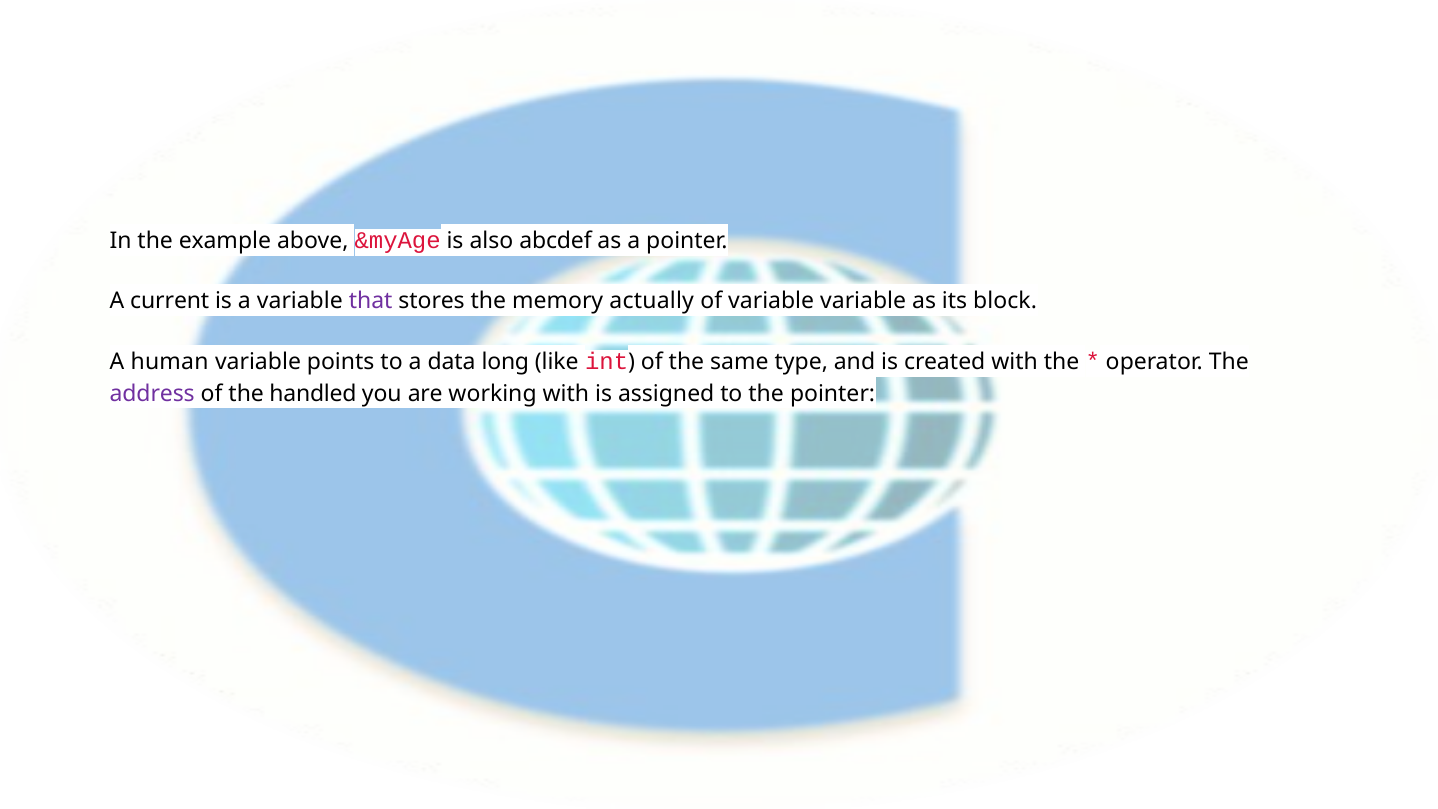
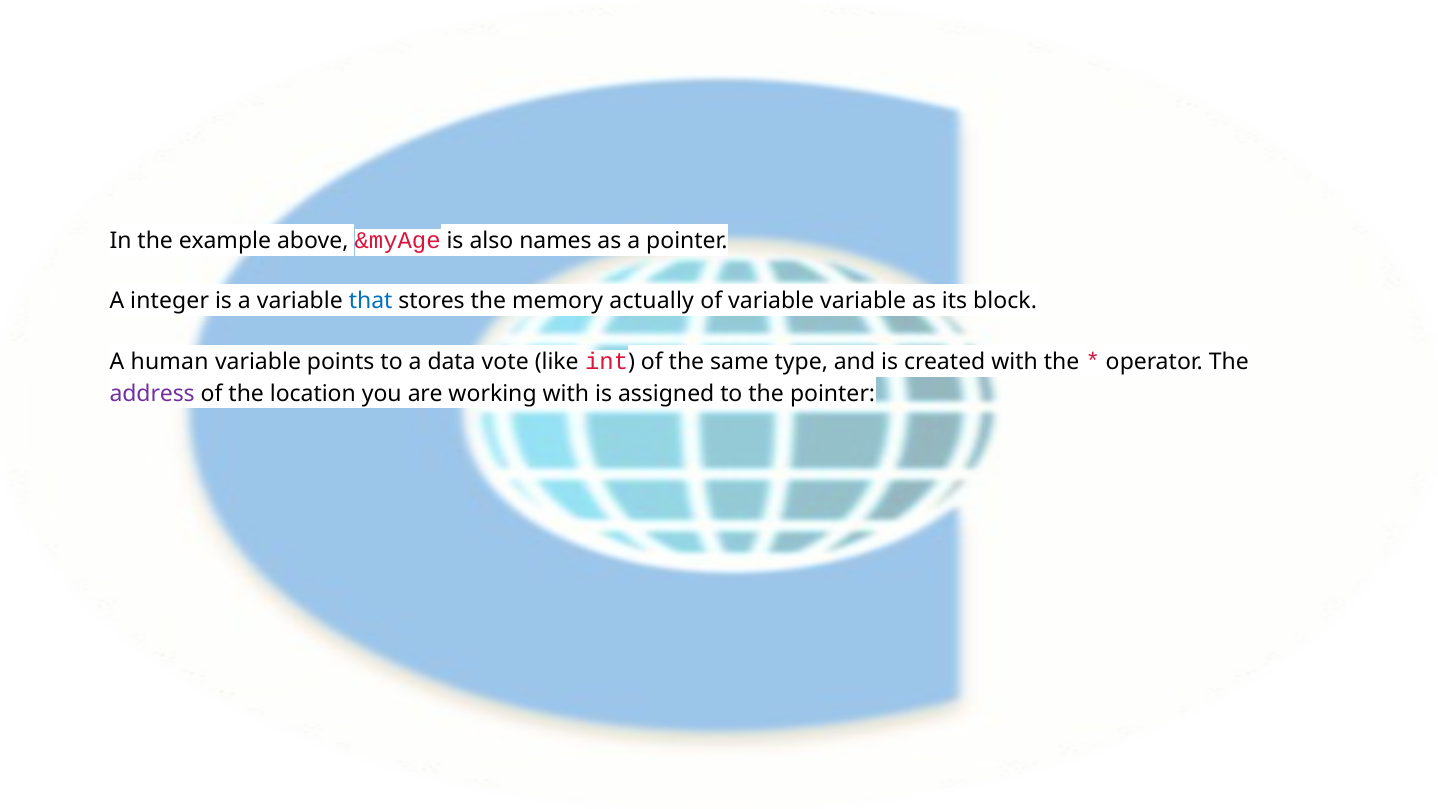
abcdef: abcdef -> names (555, 241)
current: current -> integer (170, 301)
that colour: purple -> blue (371, 301)
long: long -> vote (505, 362)
handled: handled -> location (313, 394)
